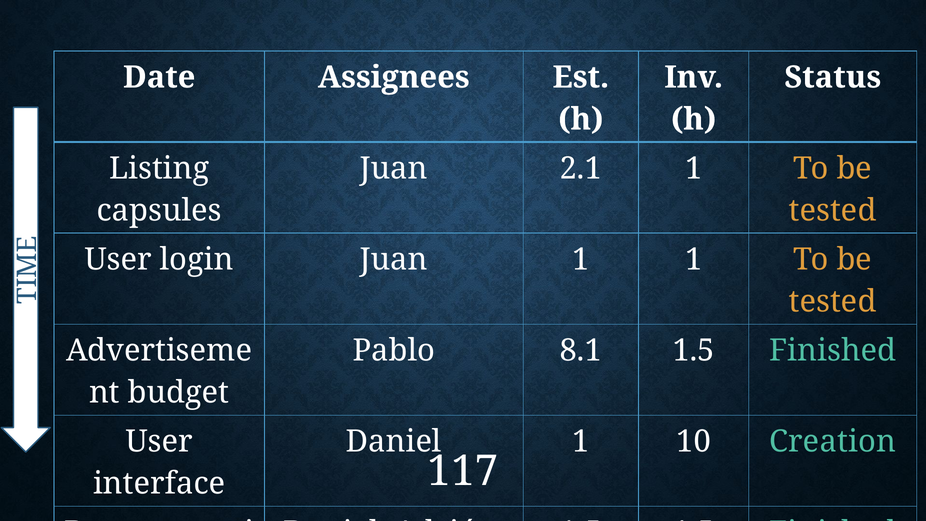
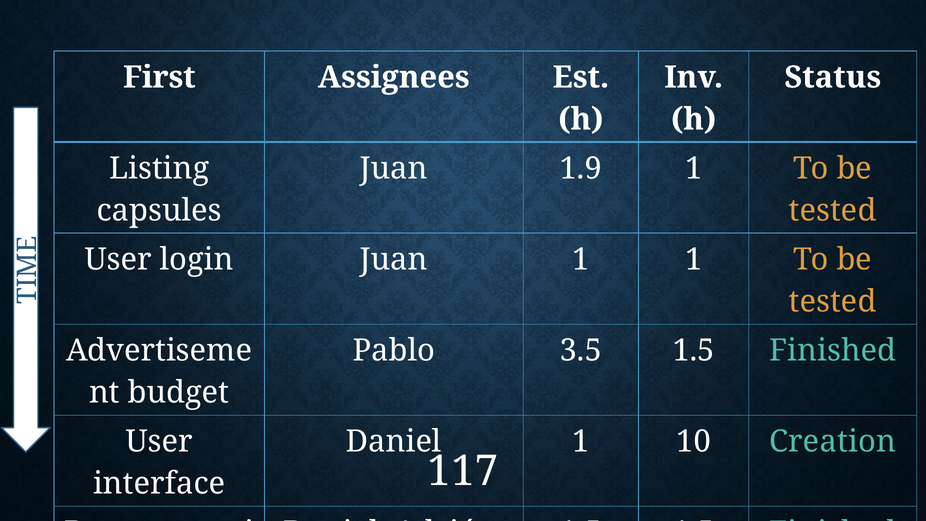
Date: Date -> First (159, 77)
2.1: 2.1 -> 1.9 (581, 168)
8.1: 8.1 -> 3.5 (581, 350)
